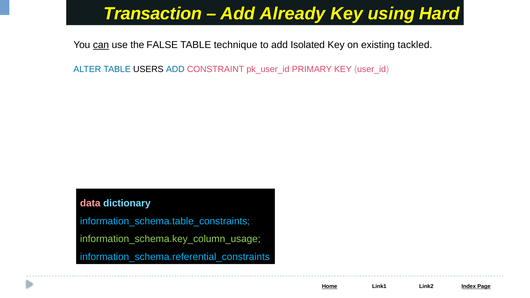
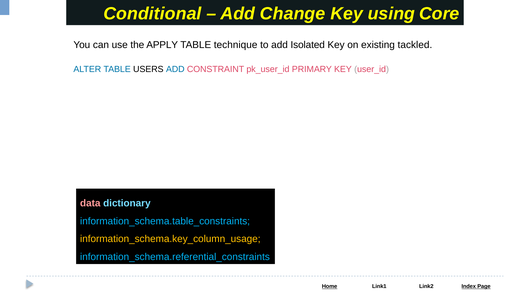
Transaction: Transaction -> Conditional (152, 14)
Already: Already -> Change (293, 14)
Hard: Hard -> Core (439, 14)
can underline: present -> none (101, 45)
FALSE: FALSE -> APPLY (162, 45)
information_schema.key_column_usage colour: light green -> yellow (170, 239)
